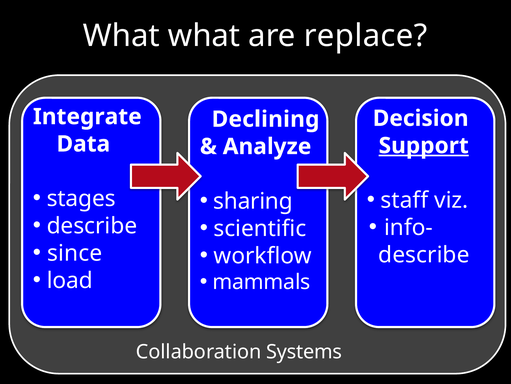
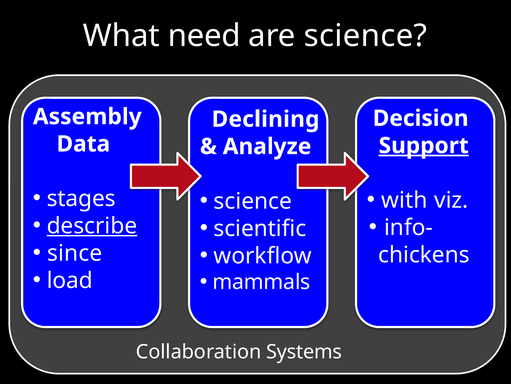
What what: what -> need (204, 36)
are replace: replace -> science (366, 36)
Integrate: Integrate -> Assembly (87, 116)
staff: staff -> with (404, 200)
sharing: sharing -> science (253, 201)
describe underline: none -> present (92, 226)
describe: describe -> chickens (424, 254)
